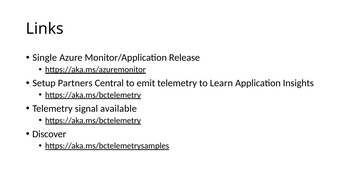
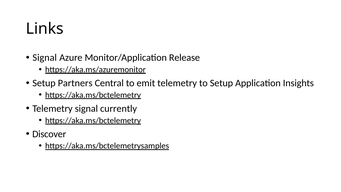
Single: Single -> Signal (45, 58)
to Learn: Learn -> Setup (221, 83)
available: available -> currently (119, 108)
